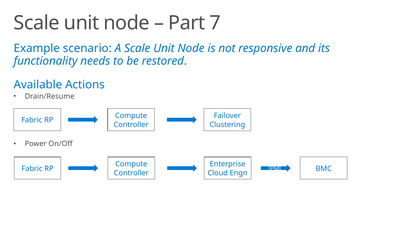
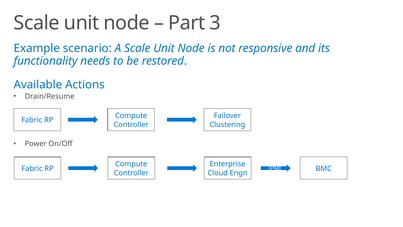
7: 7 -> 3 (215, 23)
